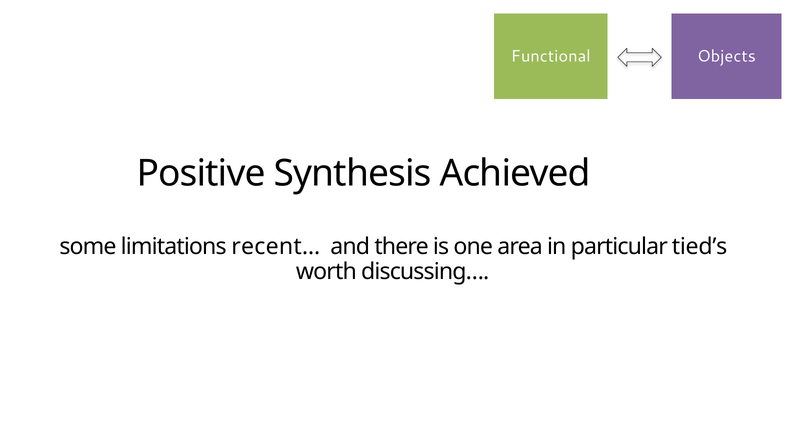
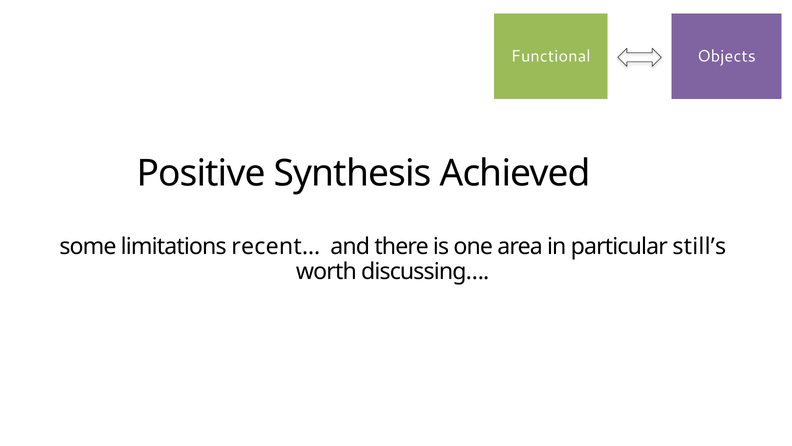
tied’s: tied’s -> still’s (699, 246)
